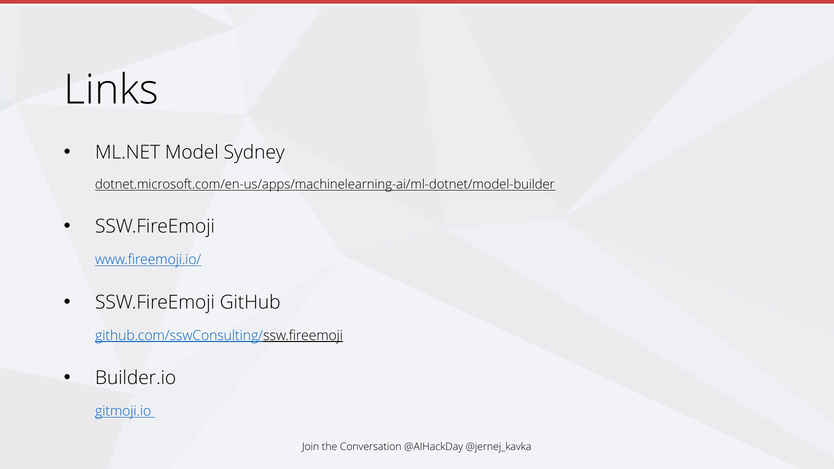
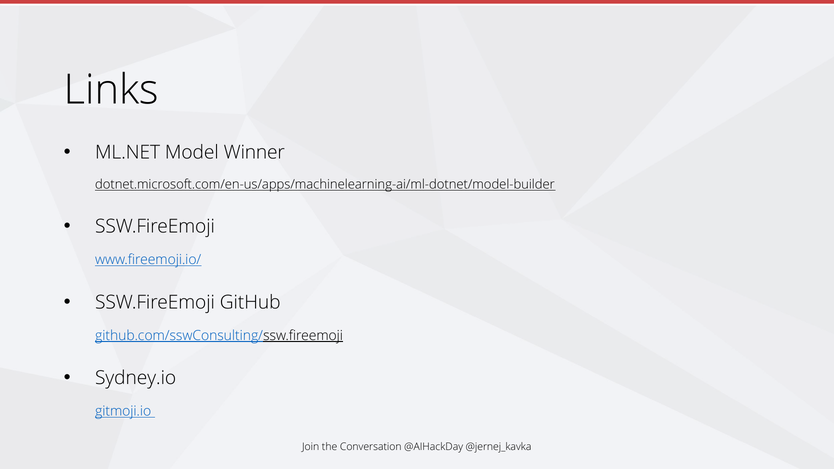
Sydney: Sydney -> Winner (254, 153)
Builder.io: Builder.io -> Sydney.io (136, 378)
